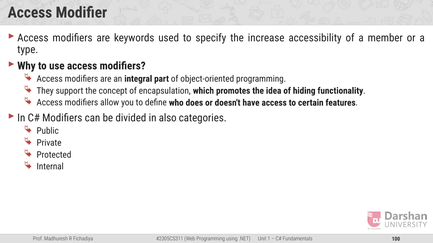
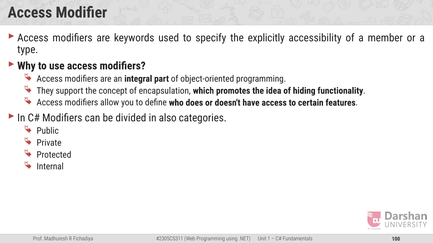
increase: increase -> explicitly (266, 38)
